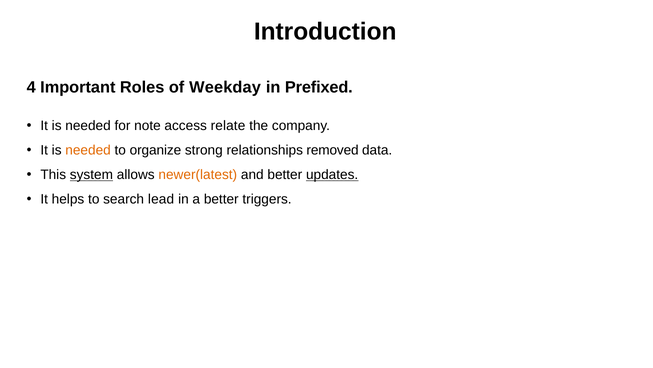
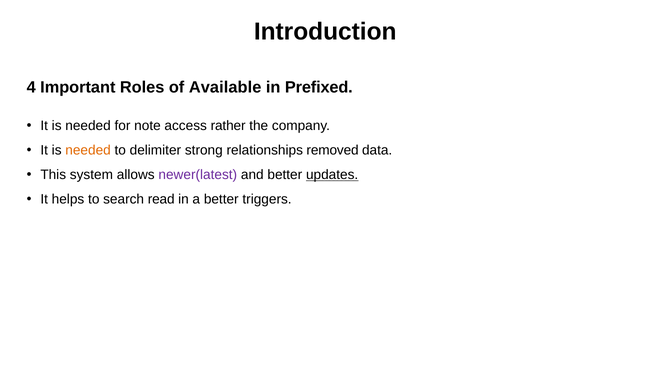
Weekday: Weekday -> Available (225, 87)
relate: relate -> rather (228, 126)
organize: organize -> delimiter (155, 150)
system underline: present -> none (91, 175)
newer(latest colour: orange -> purple (198, 175)
lead: lead -> read (161, 199)
